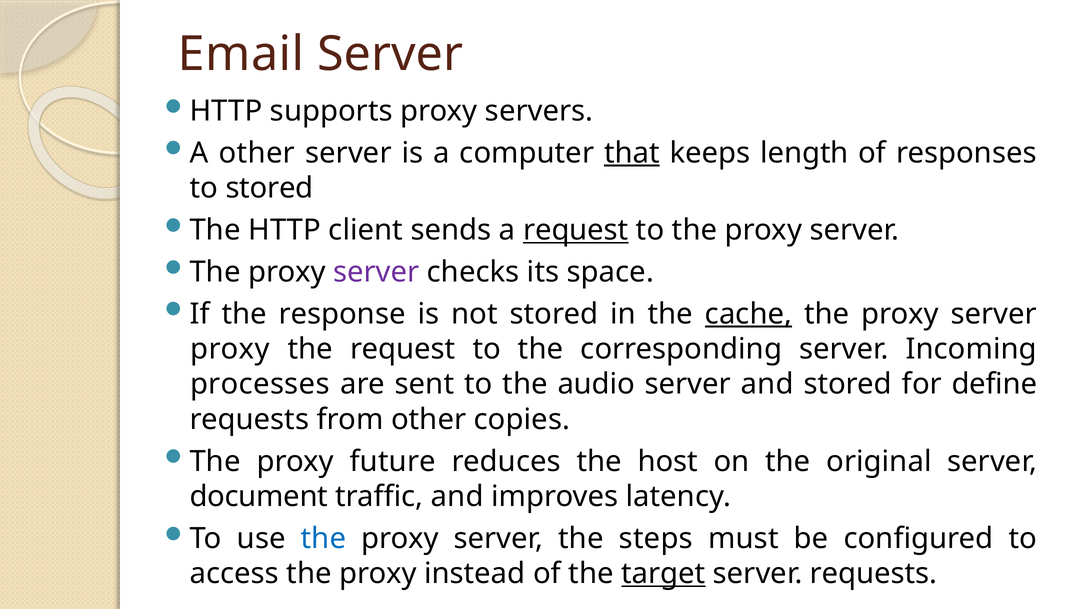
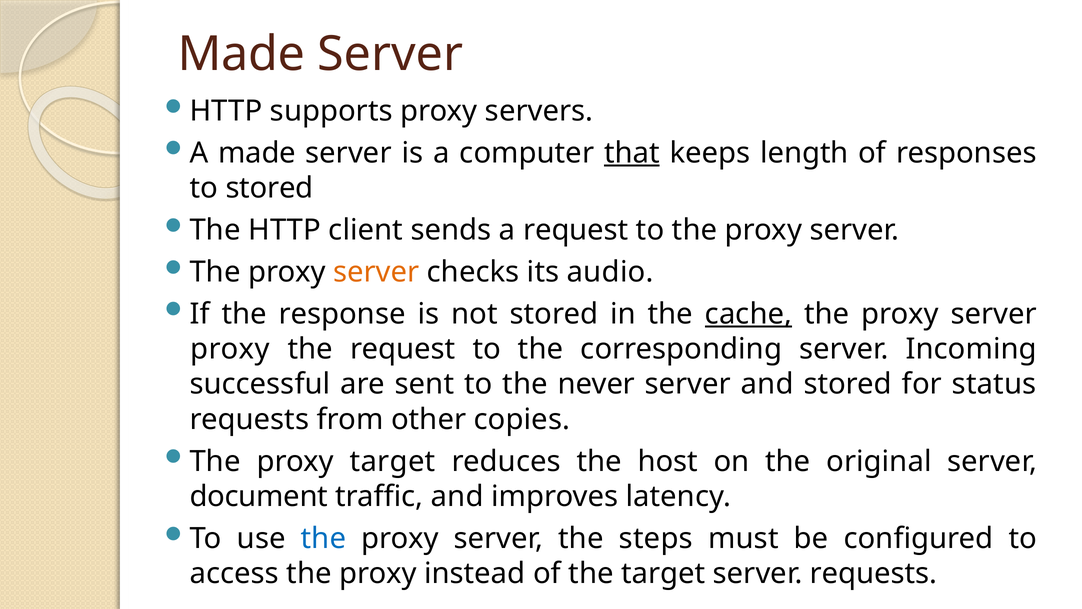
Email: Email -> Made (241, 54)
A other: other -> made (257, 153)
request underline: present -> none (576, 230)
server colour: purple -> orange (376, 272)
space: space -> audio (610, 272)
processes: processes -> successful (260, 384)
audio: audio -> never (596, 384)
define: define -> status (994, 384)
proxy future: future -> target (393, 461)
target underline: present -> none (663, 573)
